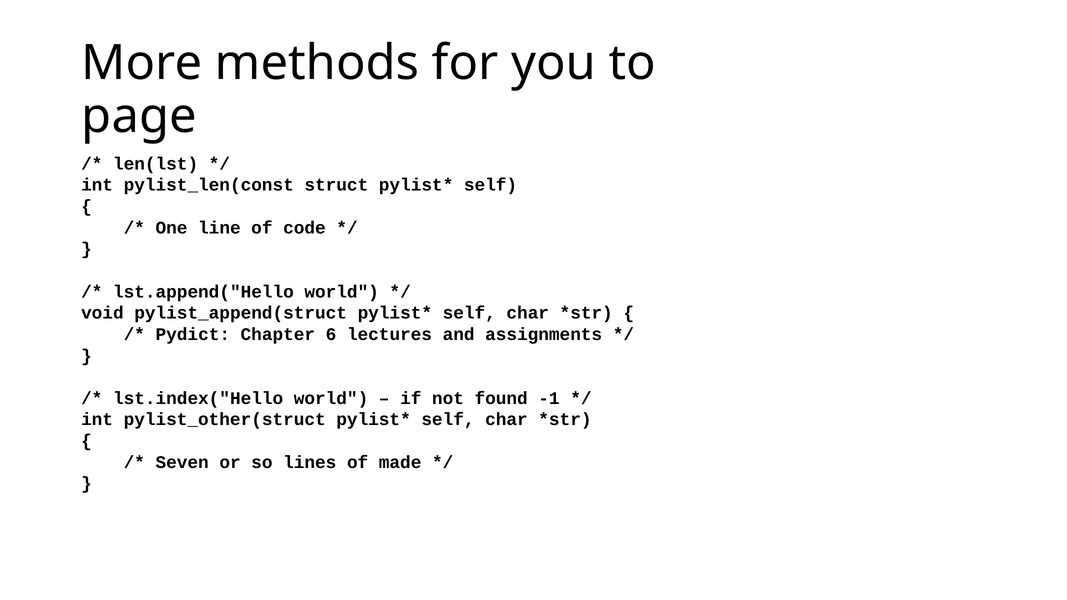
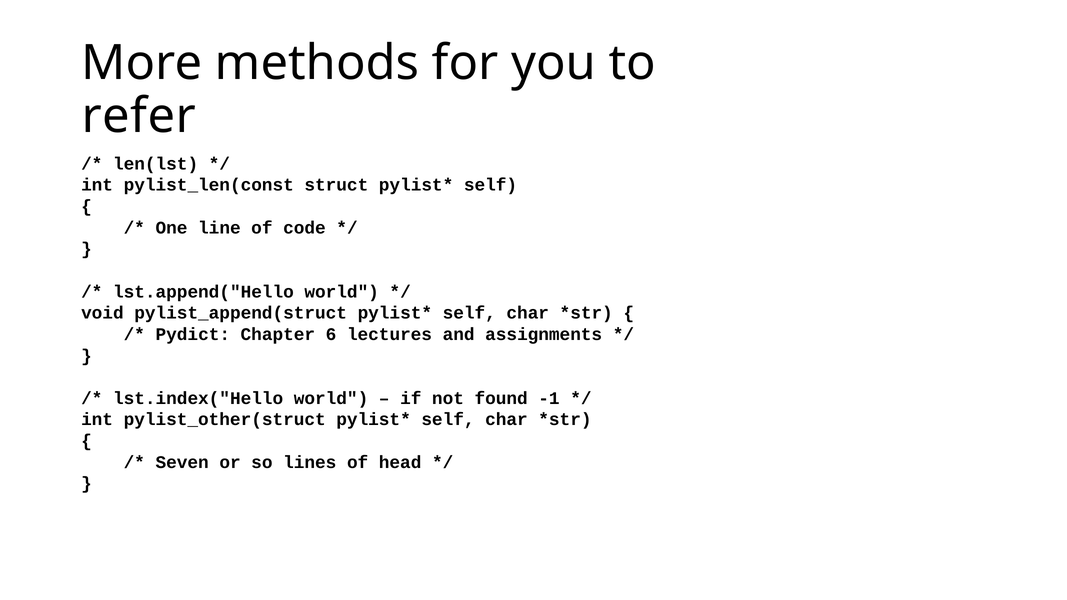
page: page -> refer (139, 116)
made: made -> head (400, 462)
